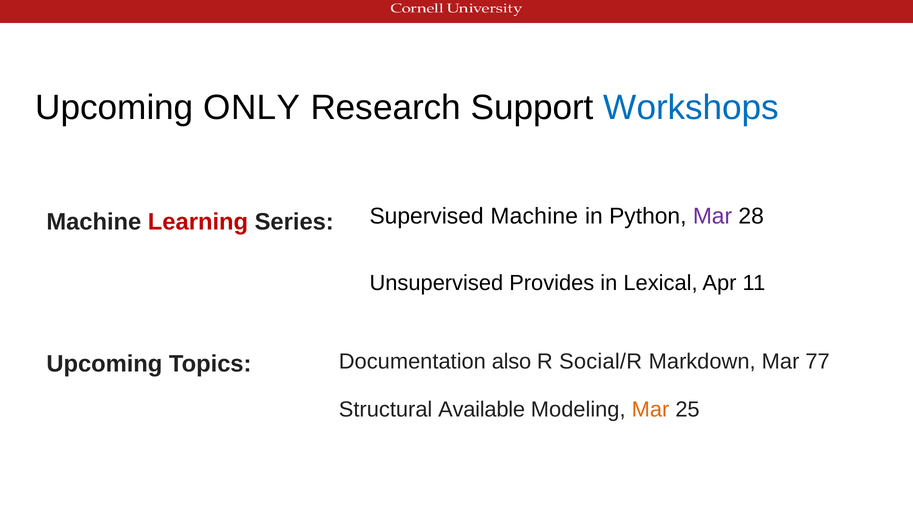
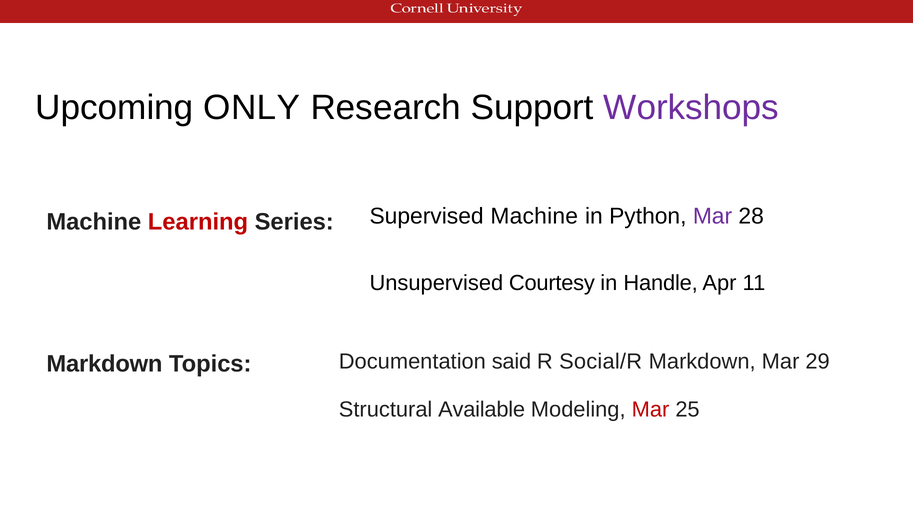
Workshops colour: blue -> purple (691, 108)
Provides: Provides -> Courtesy (552, 283)
Lexical: Lexical -> Handle (661, 283)
Upcoming: Upcoming -> Markdown (104, 364)
also: also -> said (511, 362)
77: 77 -> 29 (818, 362)
Mar colour: orange -> red (651, 410)
